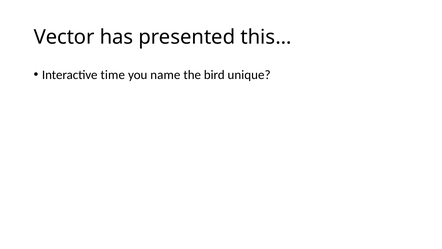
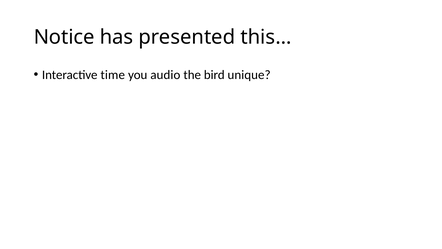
Vector: Vector -> Notice (64, 37)
name: name -> audio (165, 75)
